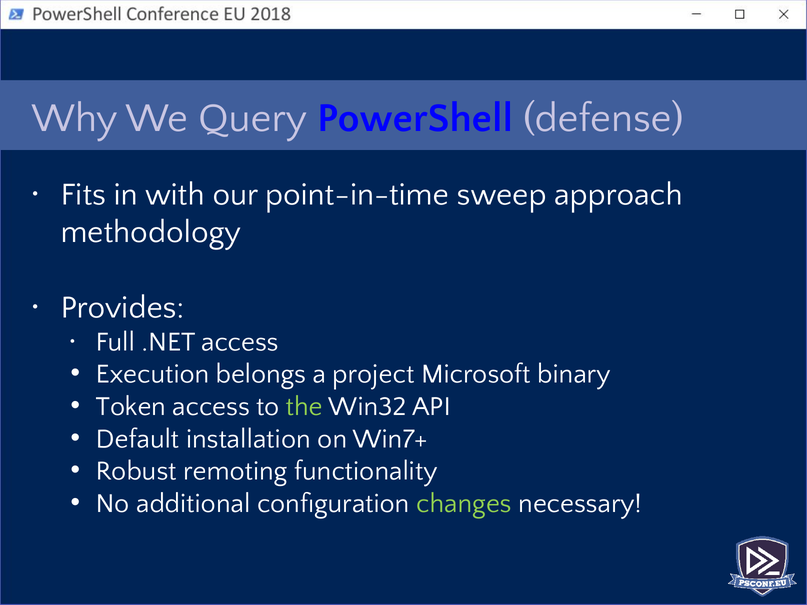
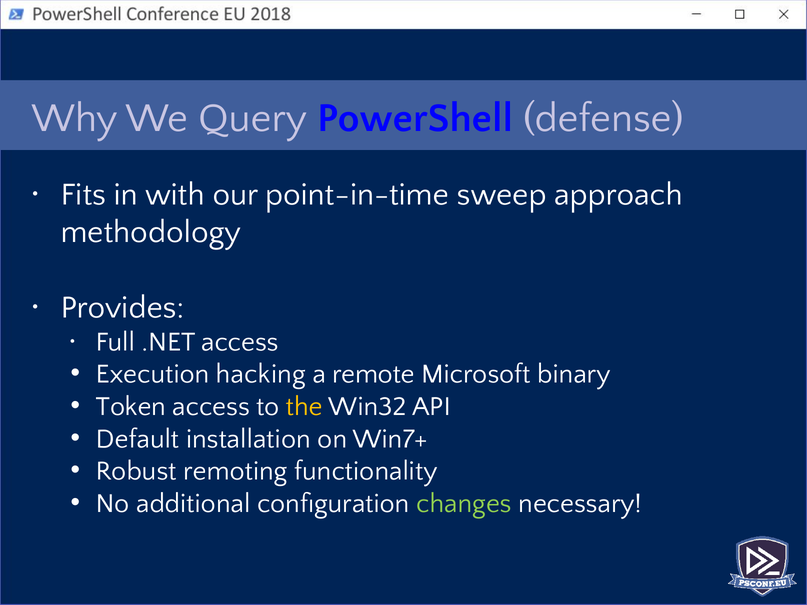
belongs: belongs -> hacking (261, 374)
project: project -> remote (373, 374)
the colour: light green -> yellow (304, 407)
